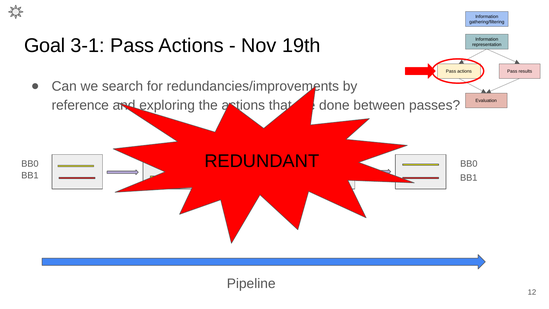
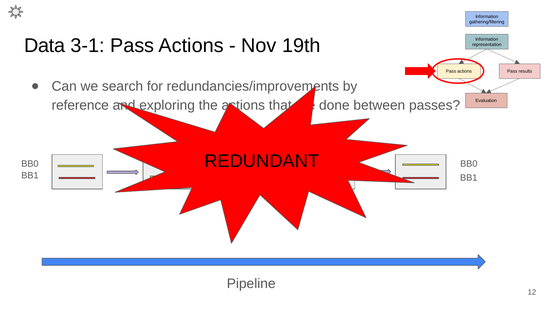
Goal: Goal -> Data (45, 45)
